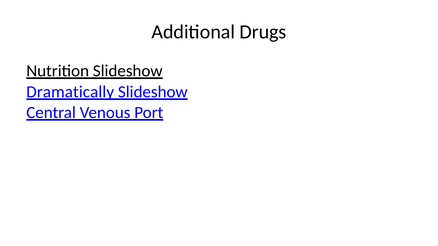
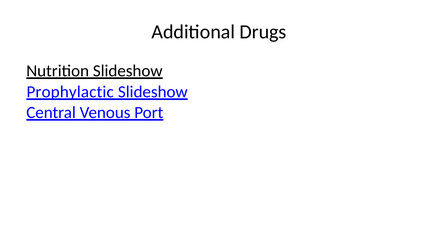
Dramatically: Dramatically -> Prophylactic (70, 92)
